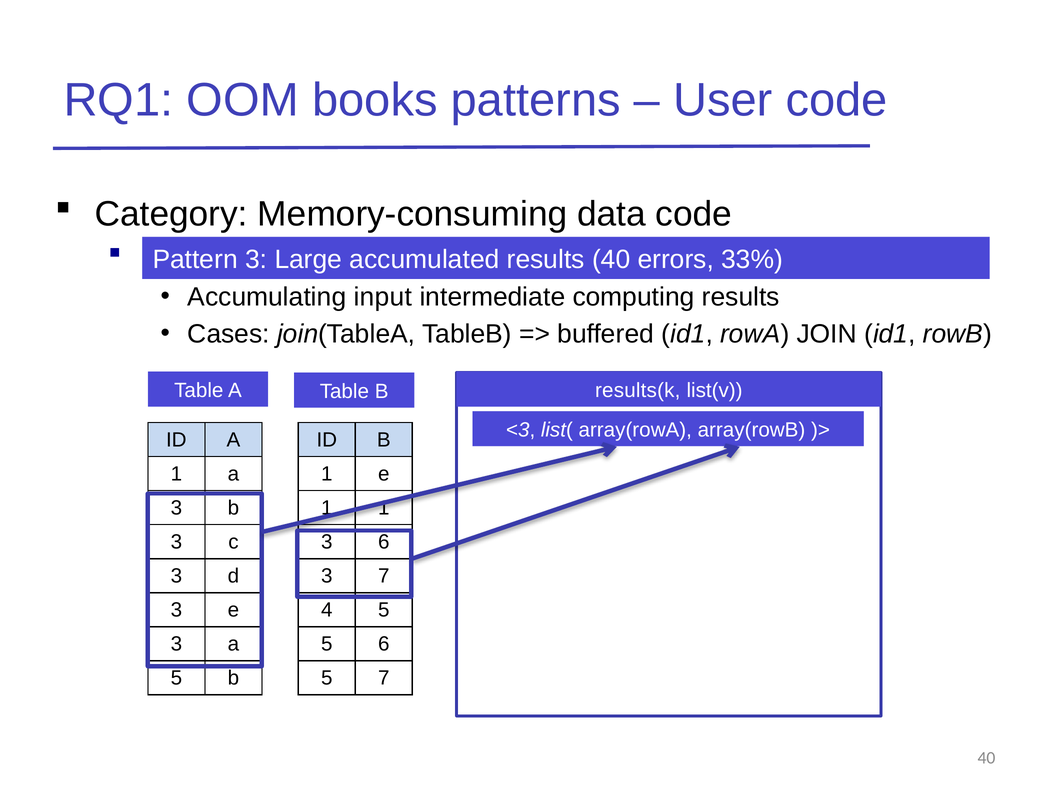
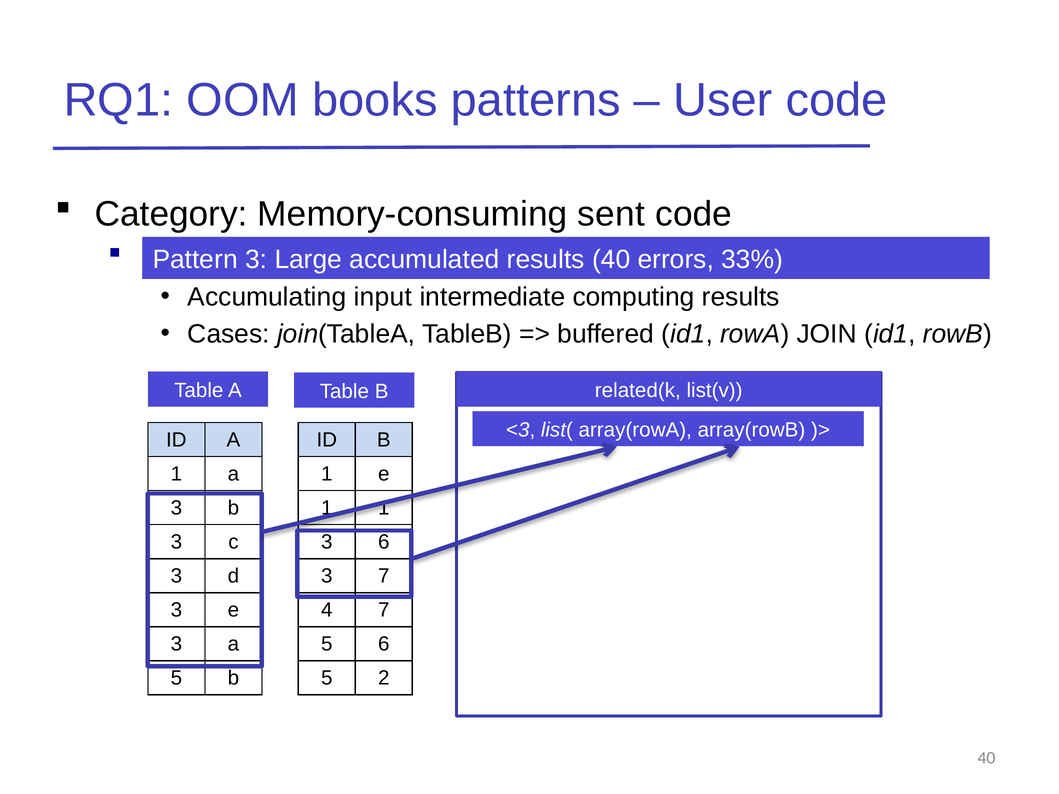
data: data -> sent (611, 214)
results(k: results(k -> related(k (638, 391)
4 5: 5 -> 7 (384, 610)
5 7: 7 -> 2 (384, 678)
